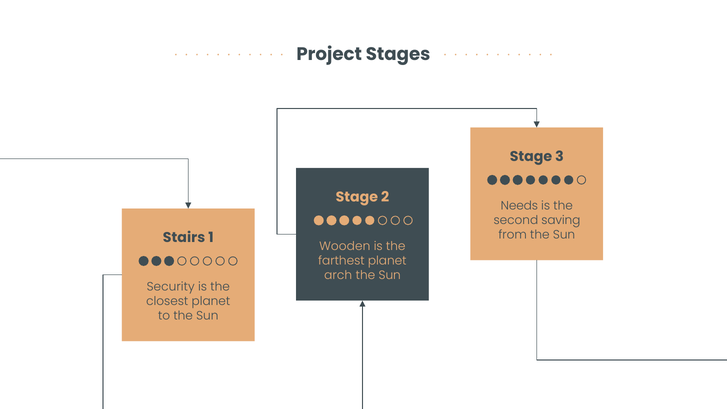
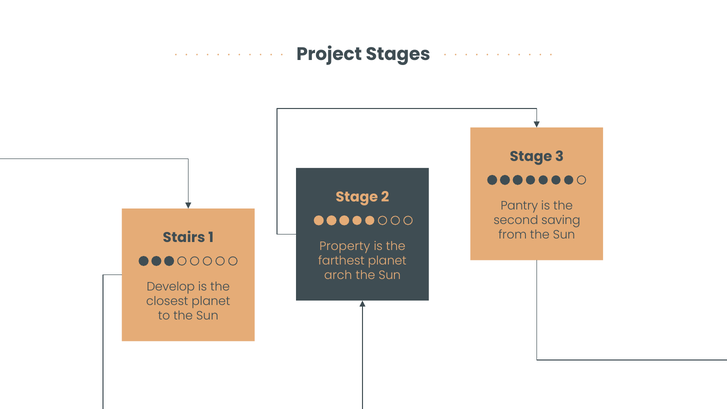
Needs: Needs -> Pantry (519, 206)
Wooden: Wooden -> Property (345, 246)
Security: Security -> Develop (171, 287)
